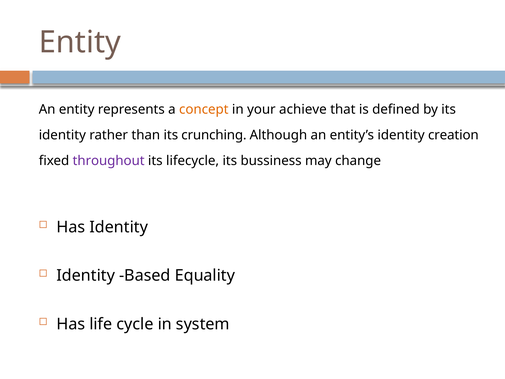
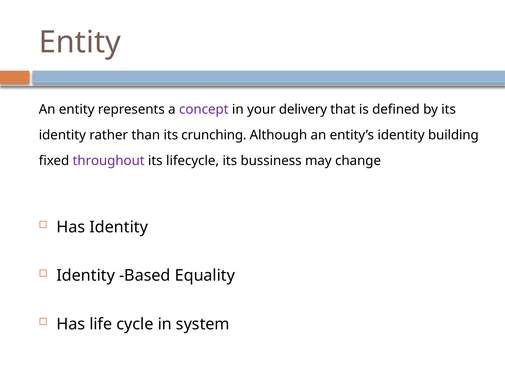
concept colour: orange -> purple (204, 109)
achieve: achieve -> delivery (303, 109)
creation: creation -> building (453, 135)
